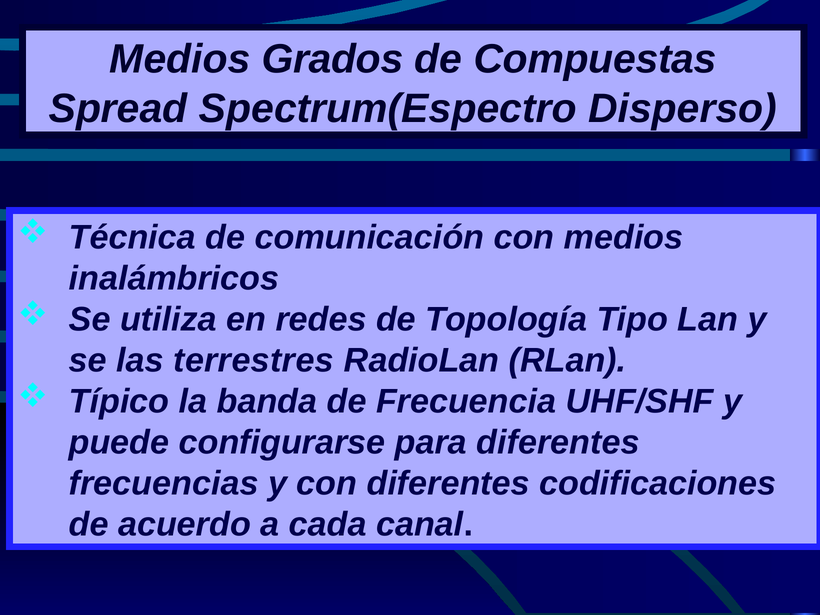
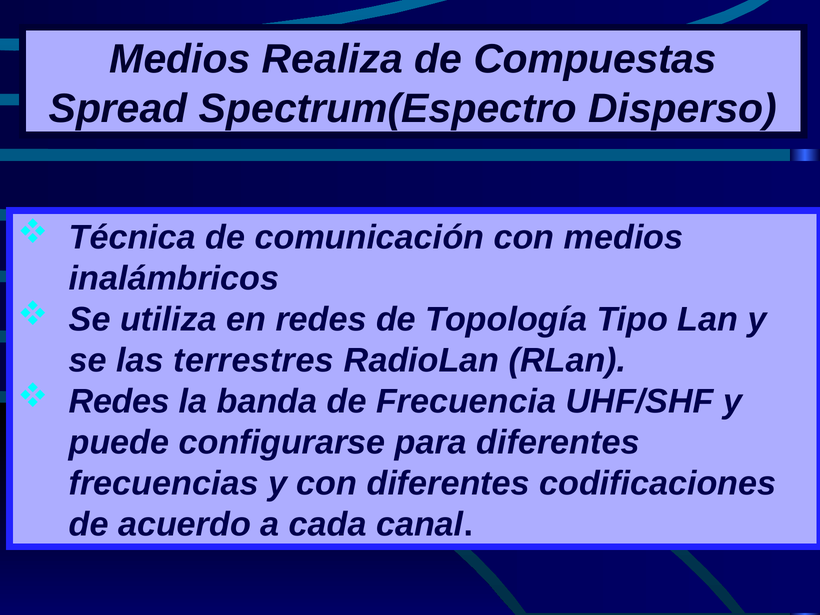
Grados: Grados -> Realiza (332, 59)
Típico: Típico -> Redes (119, 402)
